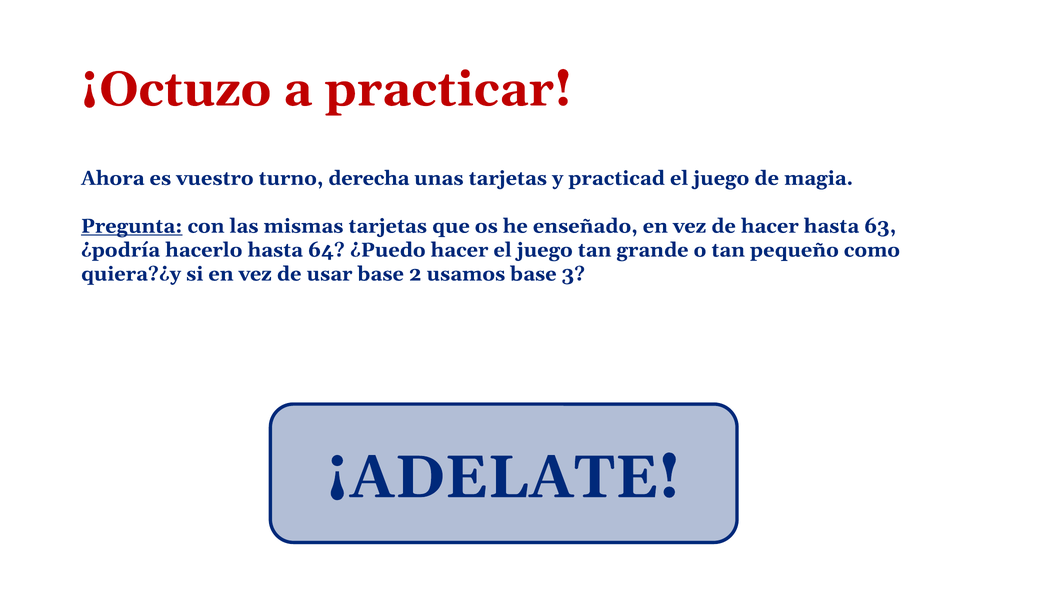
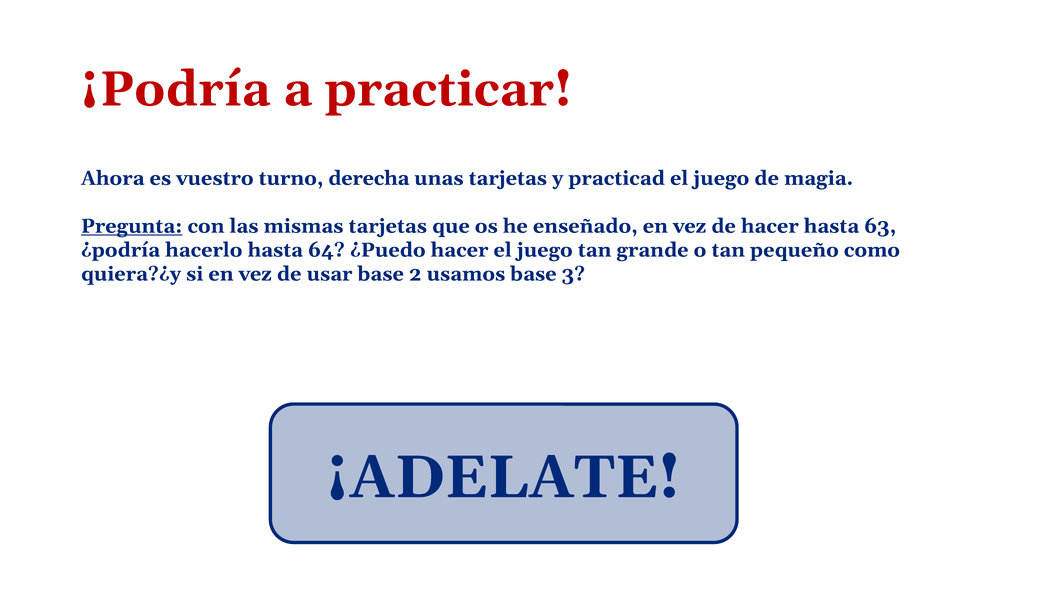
¡Octuzo: ¡Octuzo -> ¡Podría (176, 89)
